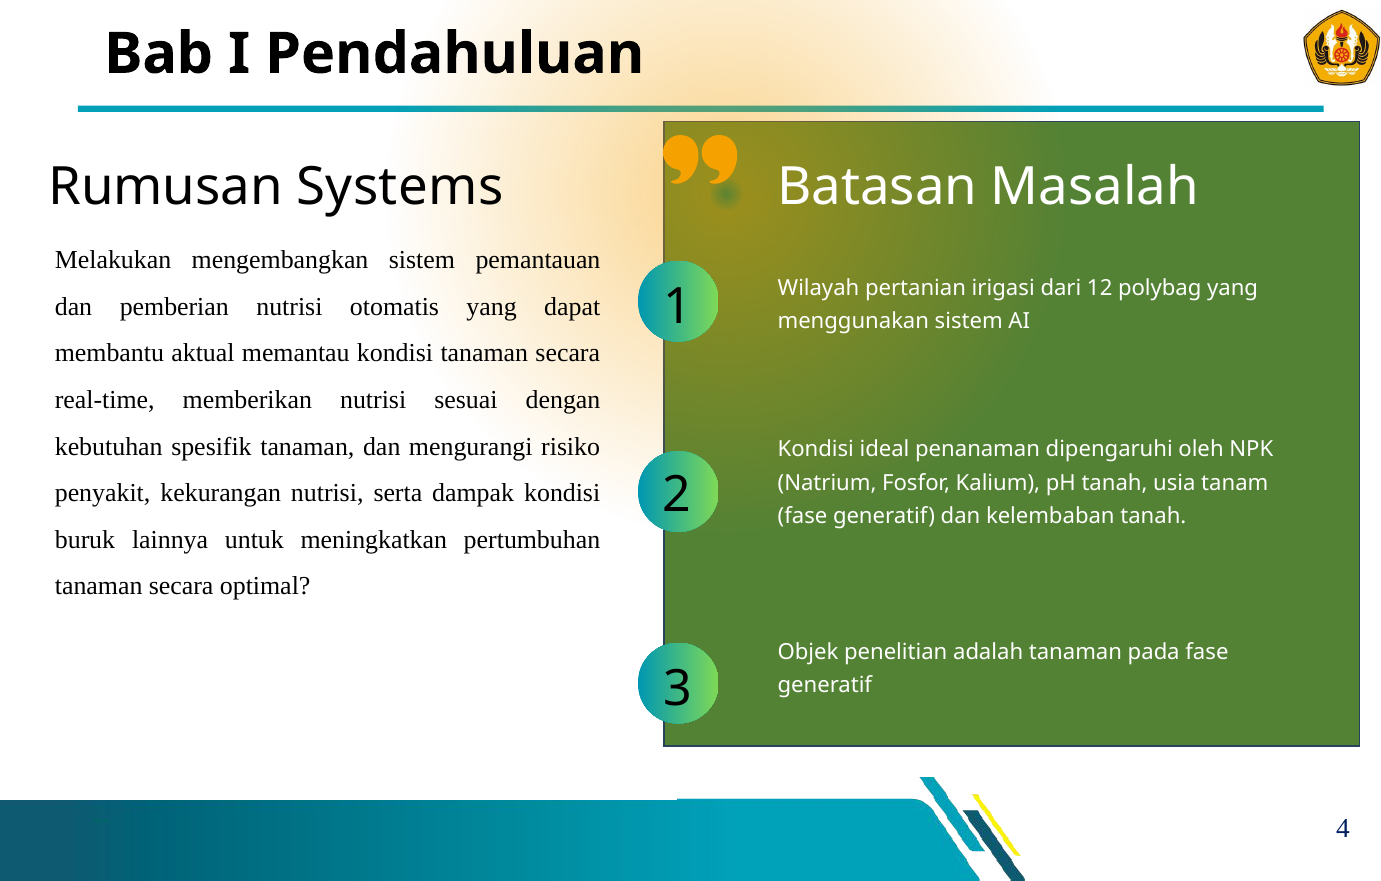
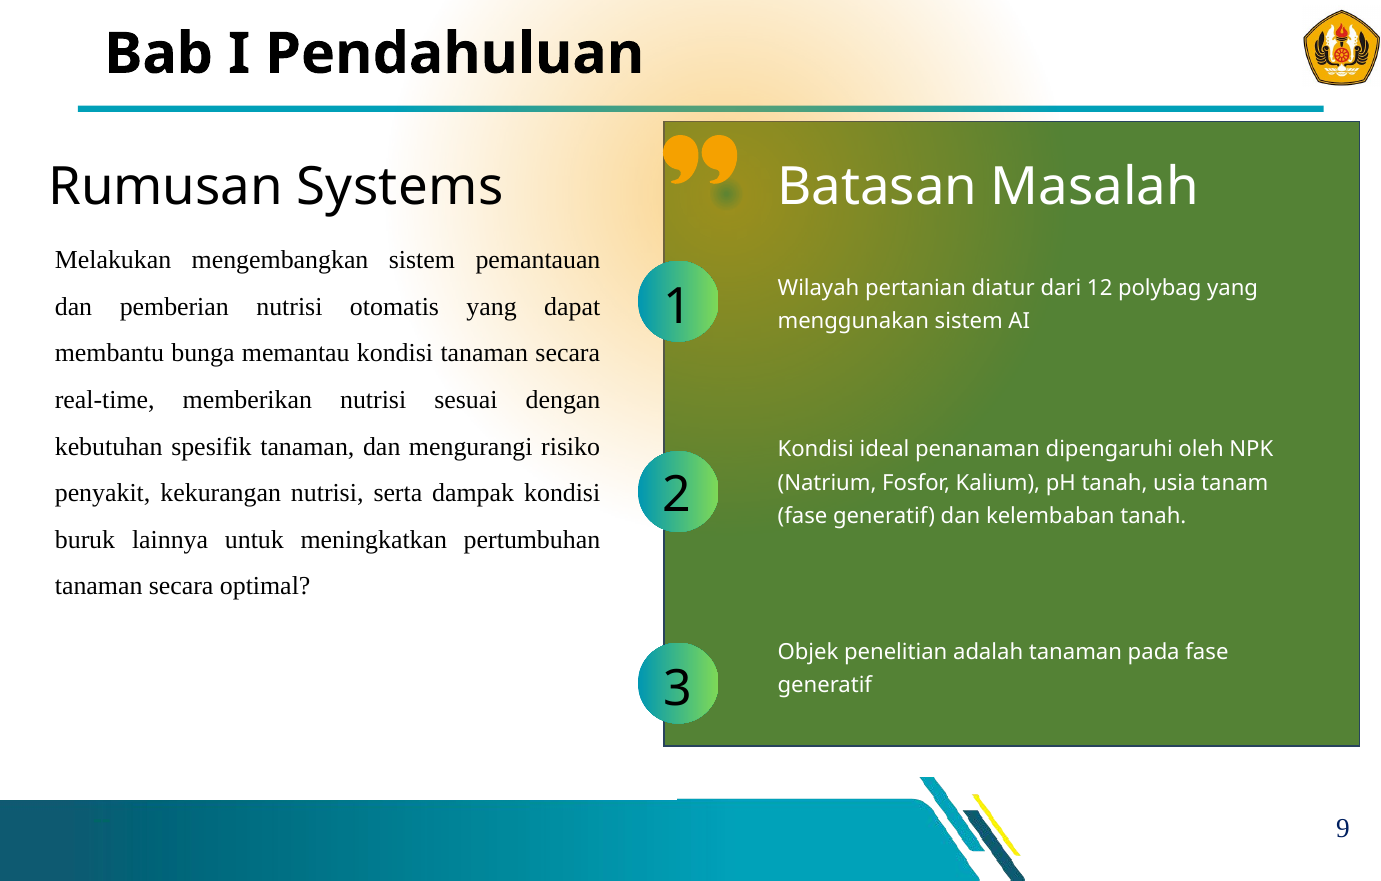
irigasi: irigasi -> diatur (1003, 288)
aktual: aktual -> bunga (203, 353)
4: 4 -> 9 (1343, 829)
